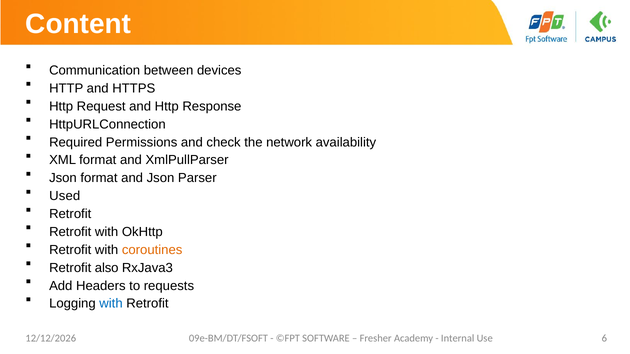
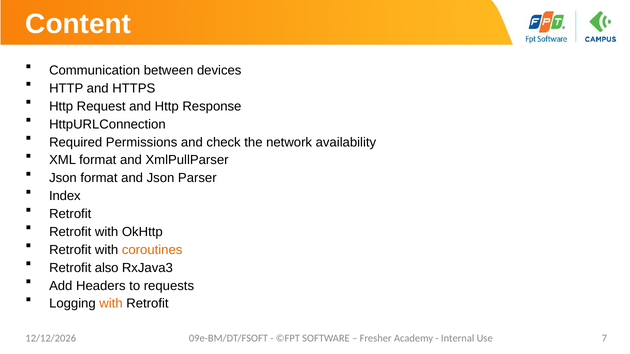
Used: Used -> Index (65, 196)
with colour: blue -> orange (111, 304)
6: 6 -> 7 (604, 338)
